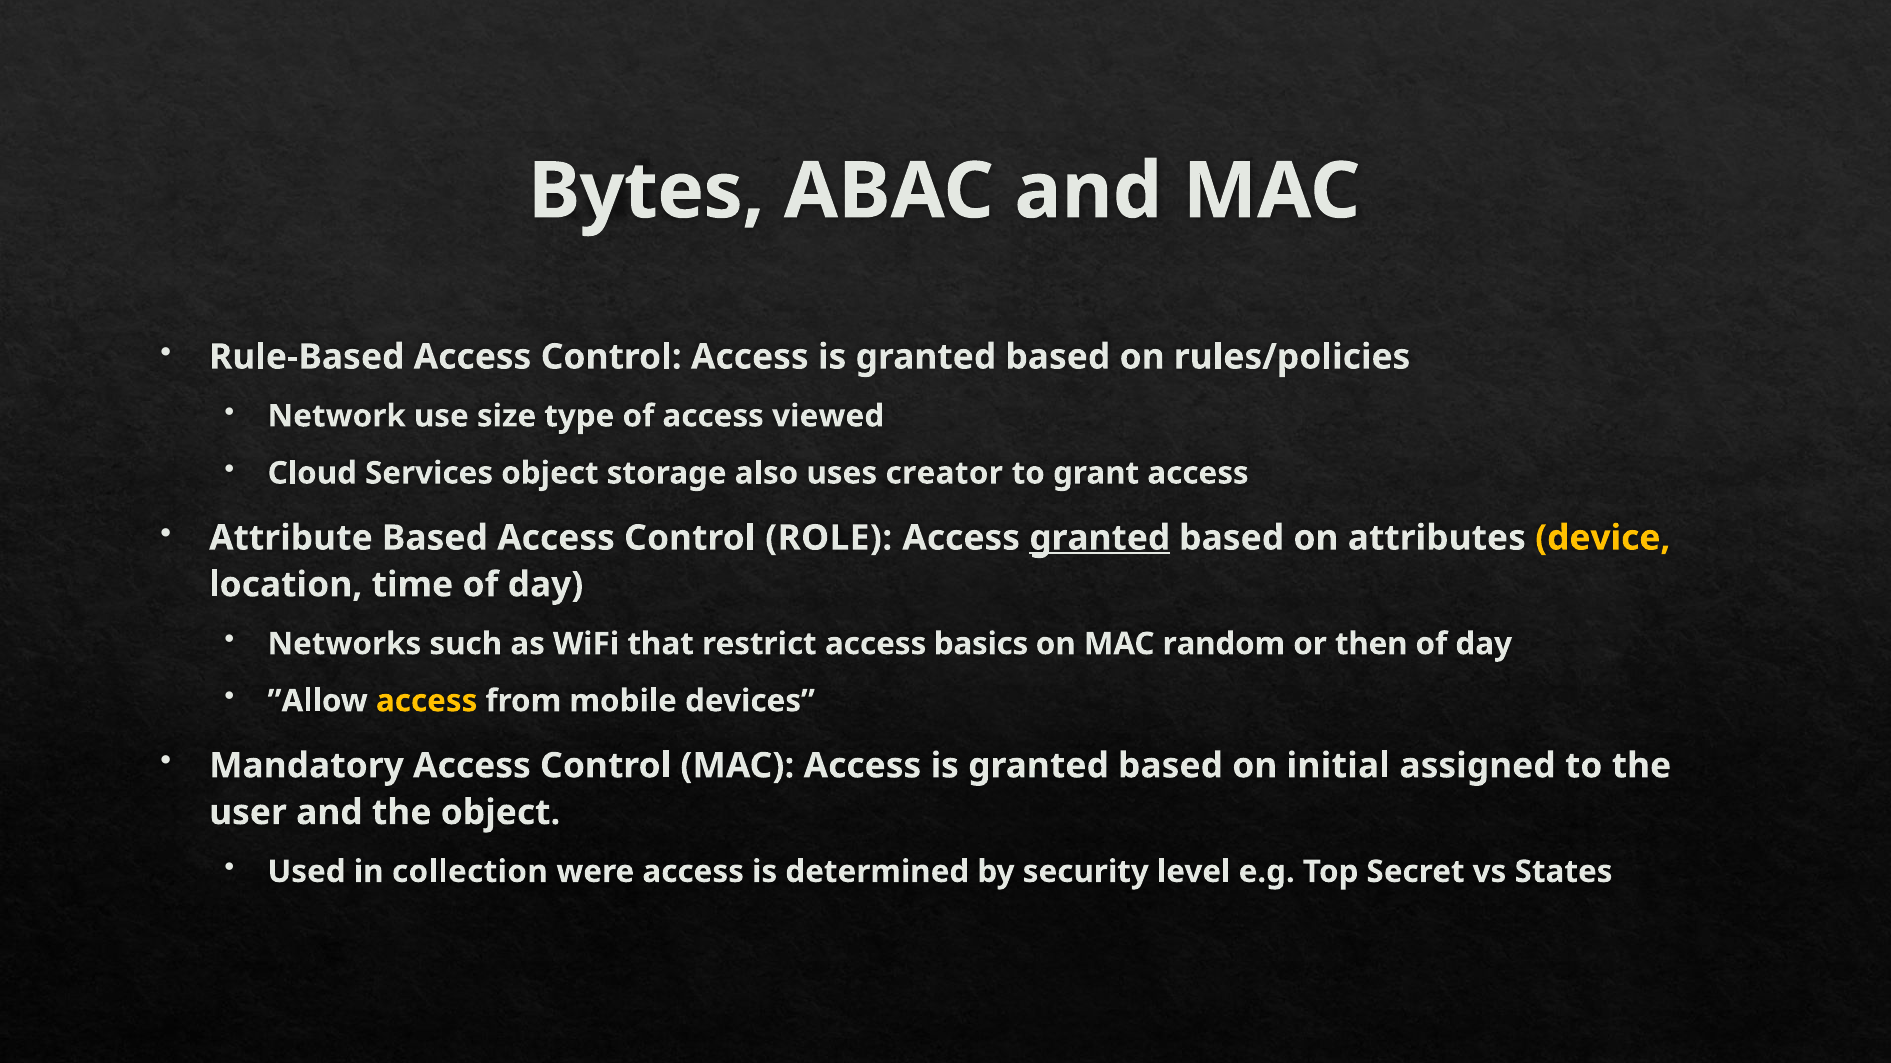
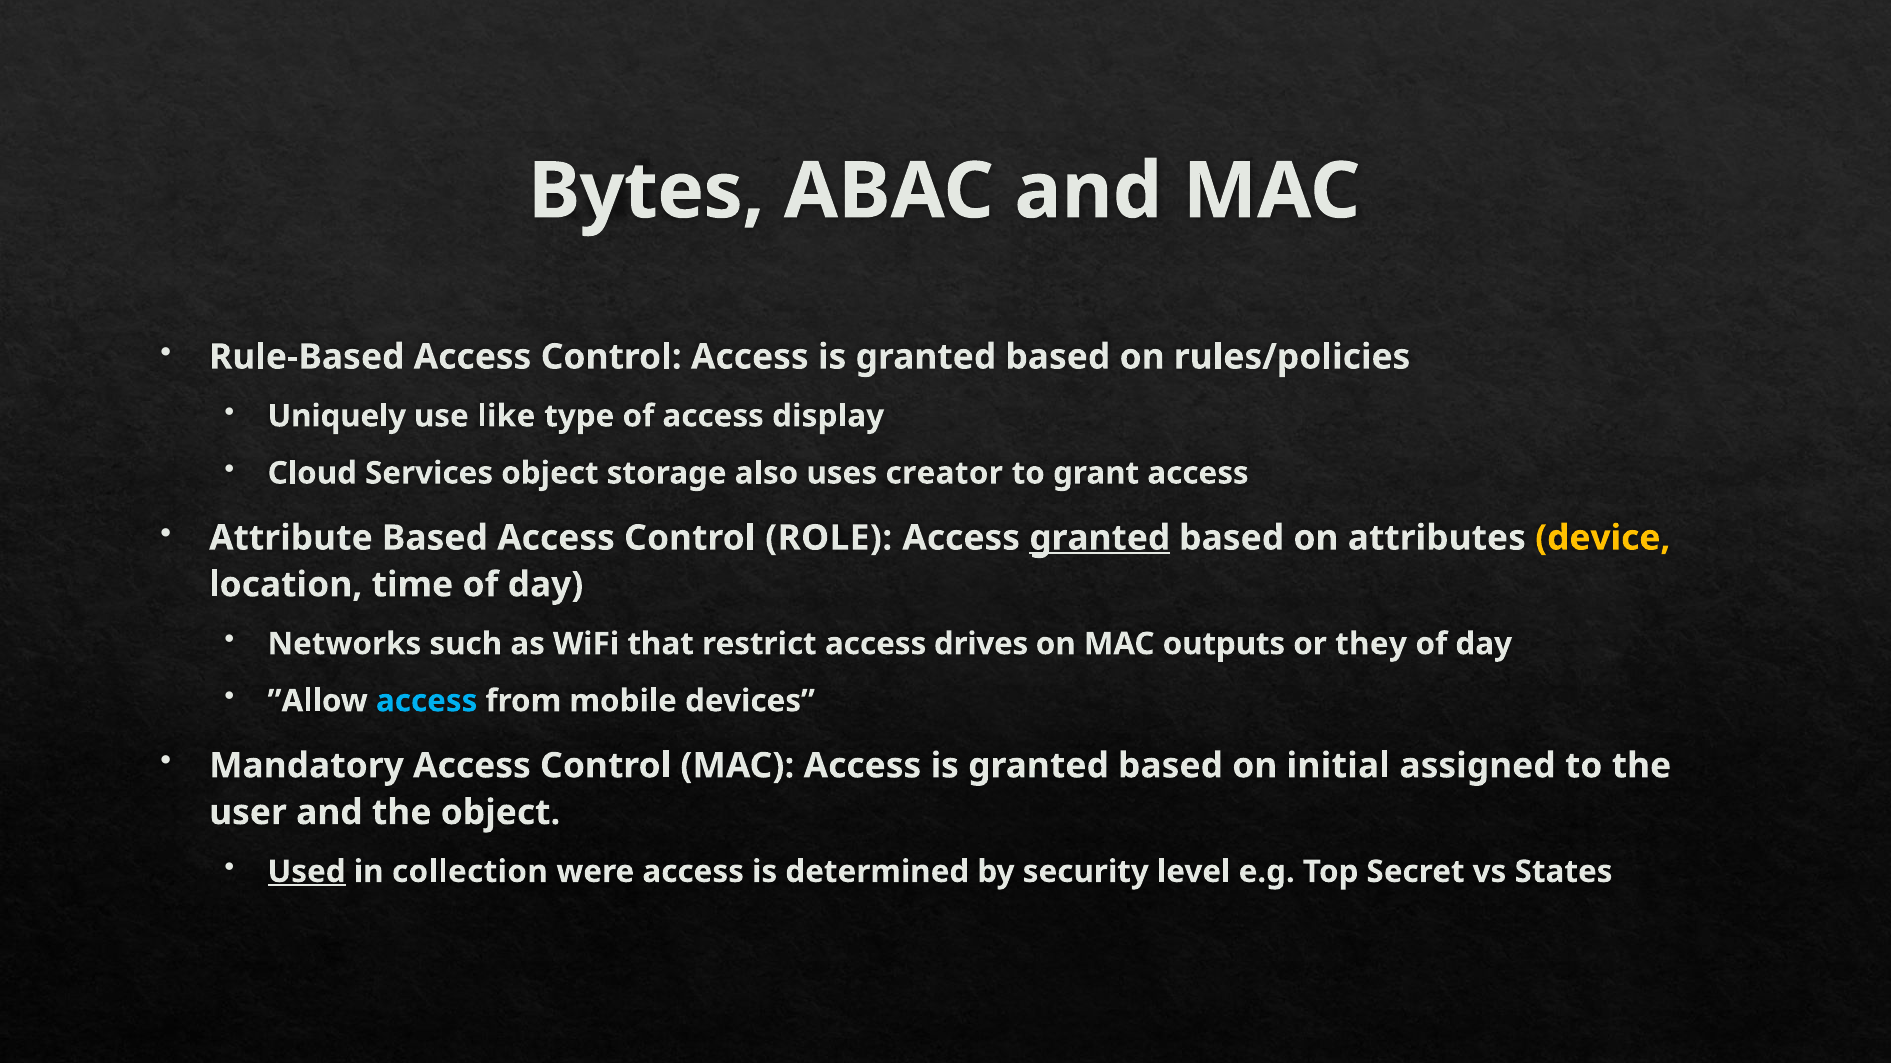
Network: Network -> Uniquely (337, 416)
size: size -> like (506, 416)
viewed: viewed -> display (828, 416)
basics: basics -> drives (981, 644)
random: random -> outputs (1224, 644)
then: then -> they (1371, 644)
access colour: yellow -> light blue (427, 701)
Used underline: none -> present (307, 872)
